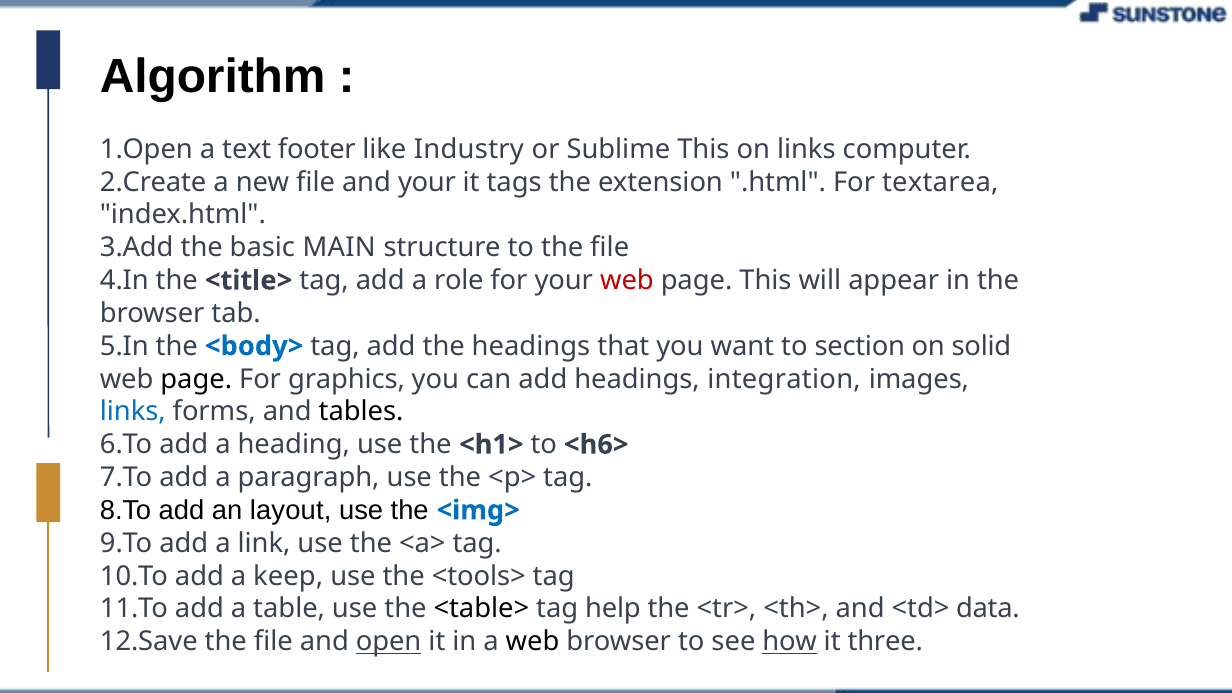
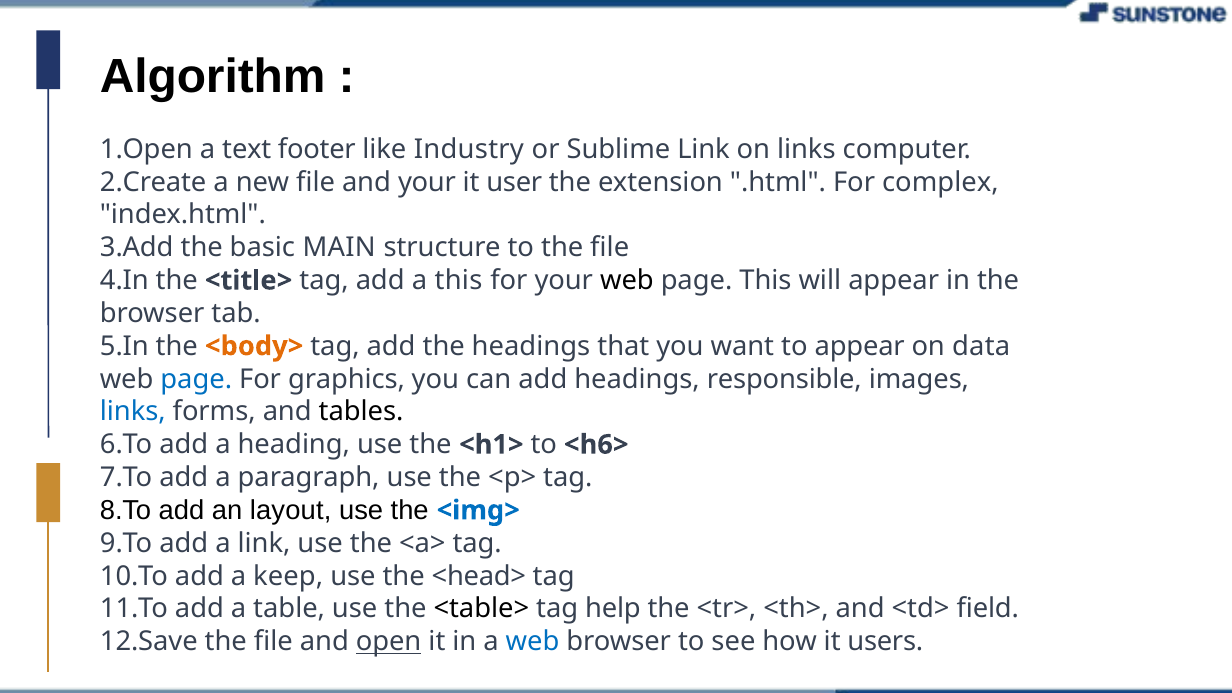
Sublime This: This -> Link (704, 149)
tags: tags -> user (514, 182)
textarea: textarea -> complex (940, 182)
a role: role -> this (458, 280)
web colour: red -> black (627, 280)
<body> colour: blue -> orange (254, 346)
to section: section -> appear (860, 346)
solid: solid -> data (981, 346)
page colour: black -> blue (196, 379)
integration: integration -> responsible (784, 379)
<tools>: <tools> -> <head> (479, 576)
data: data -> field (988, 609)
web colour: black -> blue (532, 642)
how underline: present -> none (790, 642)
three: three -> users (885, 642)
